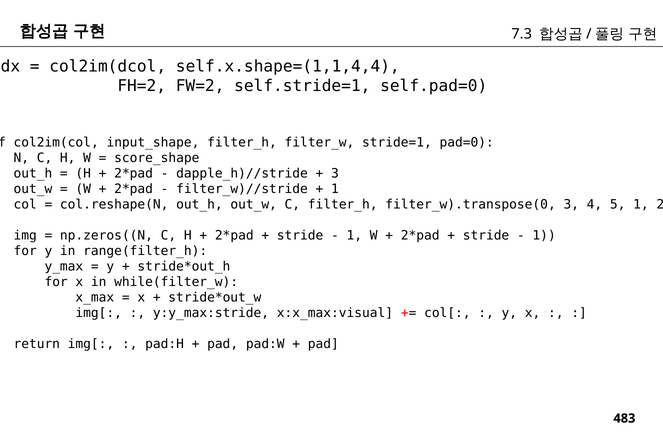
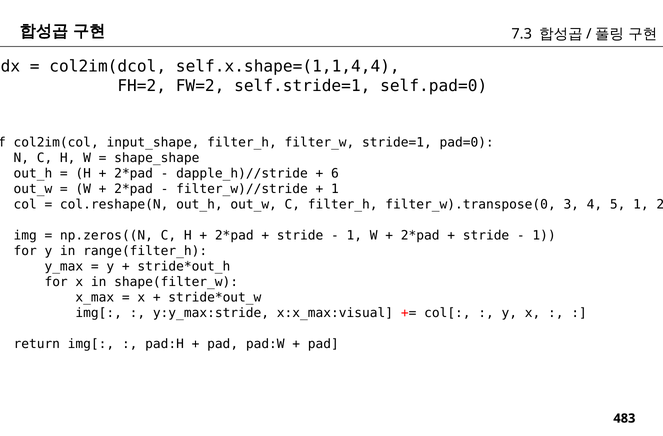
score_shape: score_shape -> shape_shape (157, 158)
3: 3 -> 6 (335, 173)
while(filter_w: while(filter_w -> shape(filter_w (176, 282)
